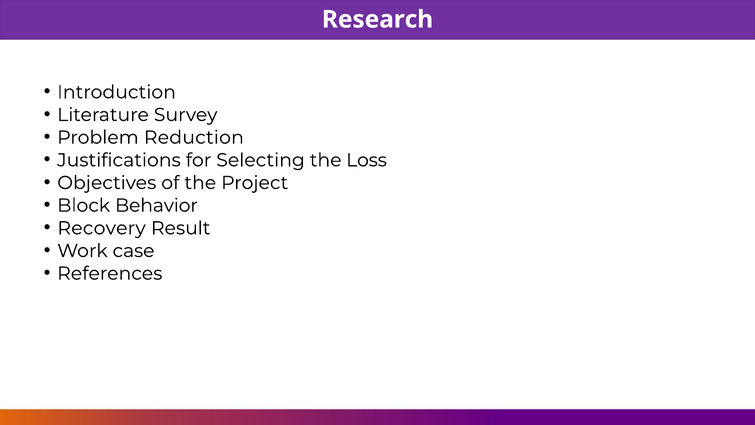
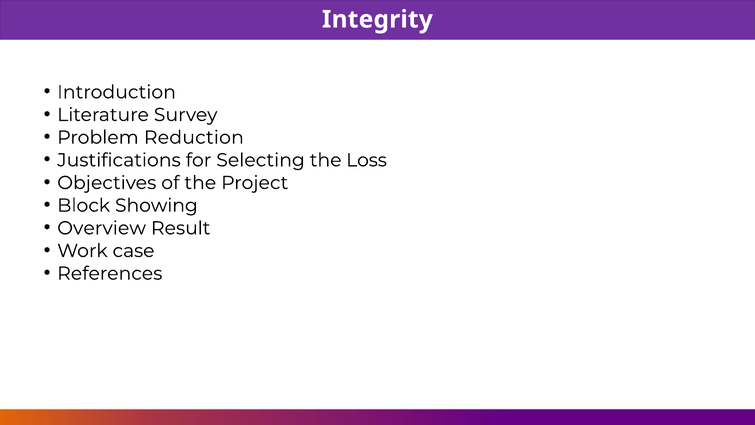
Research: Research -> Integrity (377, 19)
Behavior: Behavior -> Showing (156, 205)
Recovery: Recovery -> Overview (102, 228)
